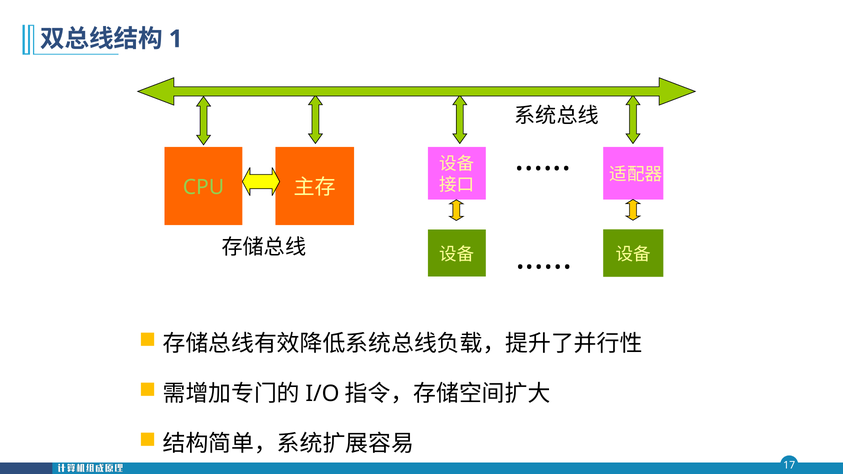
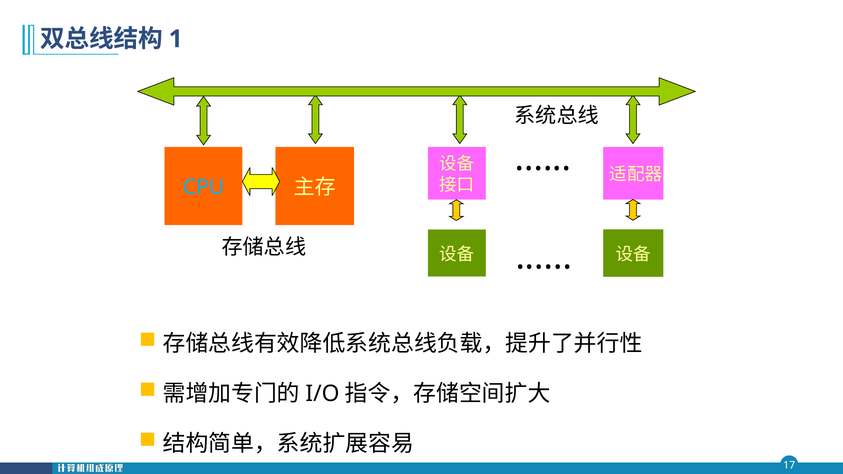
CPU colour: light green -> light blue (204, 188)
